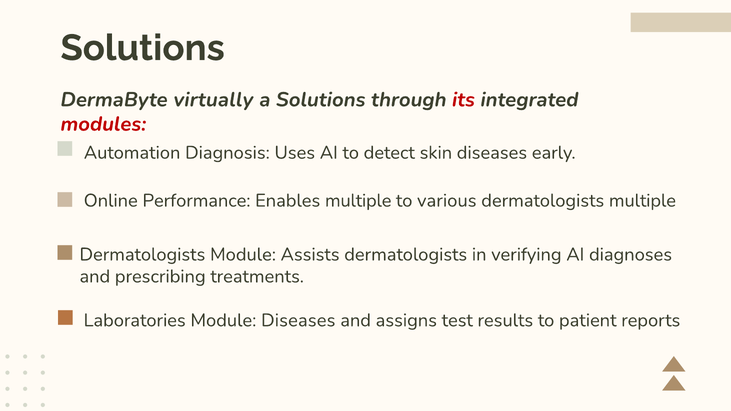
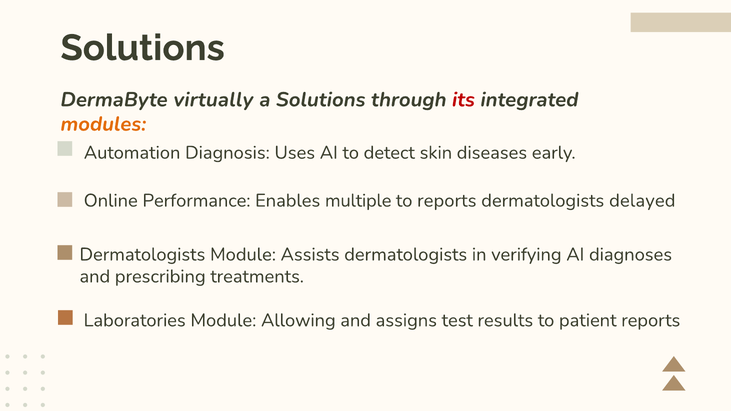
modules colour: red -> orange (103, 124)
to various: various -> reports (447, 201)
dermatologists multiple: multiple -> delayed (642, 201)
Module Diseases: Diseases -> Allowing (298, 320)
